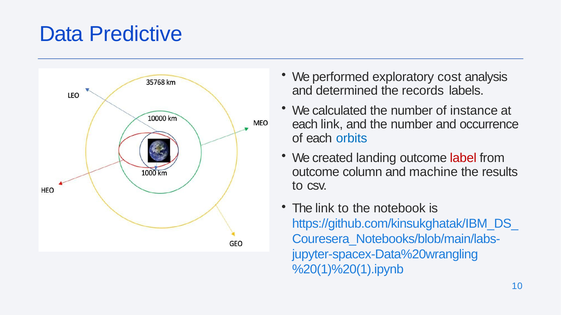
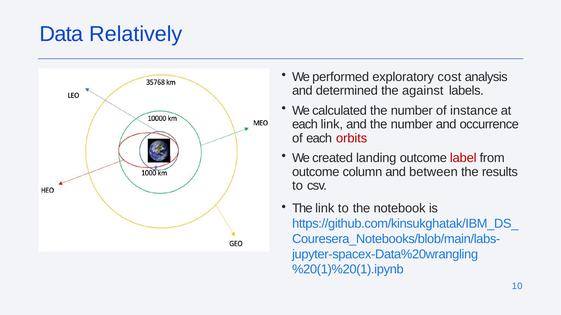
Predictive: Predictive -> Relatively (136, 34)
records: records -> against (423, 91)
orbits colour: blue -> red (352, 139)
machine: machine -> between (433, 172)
